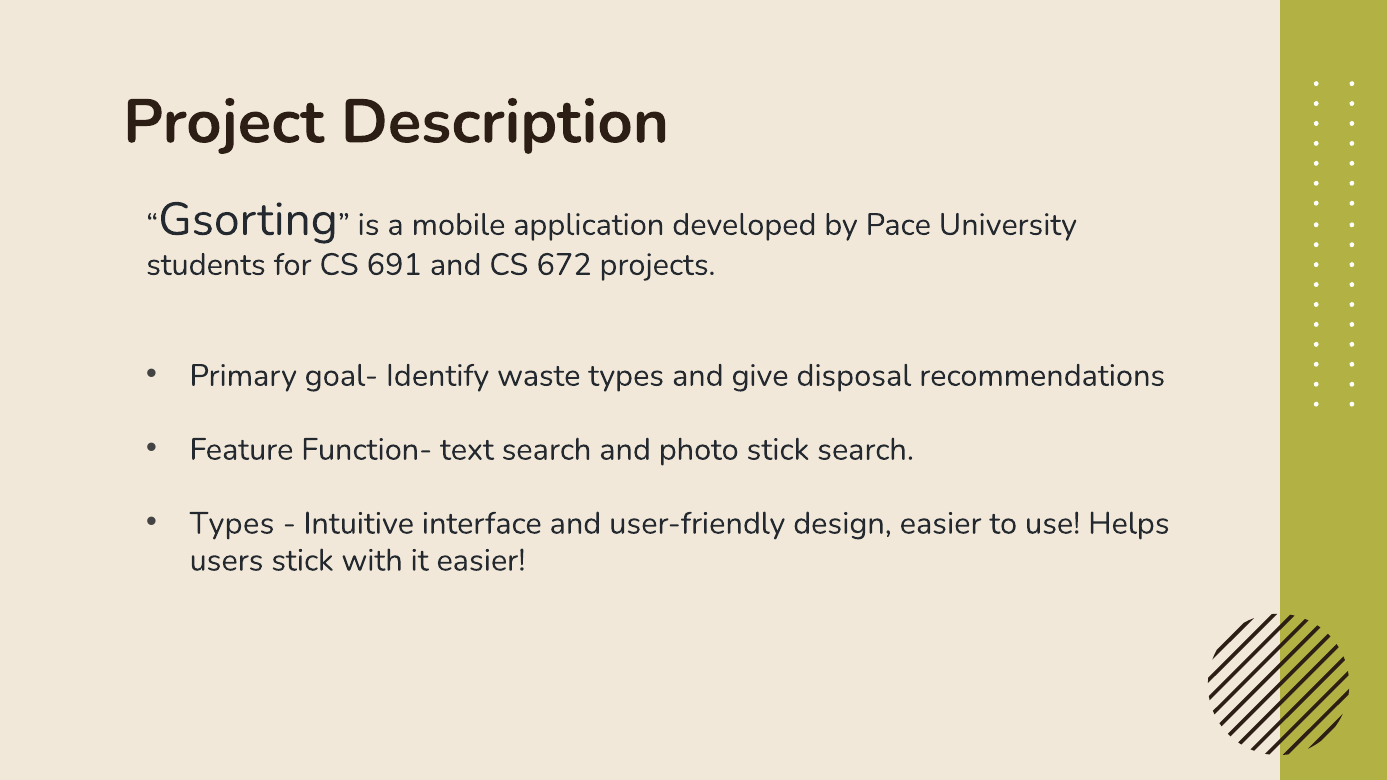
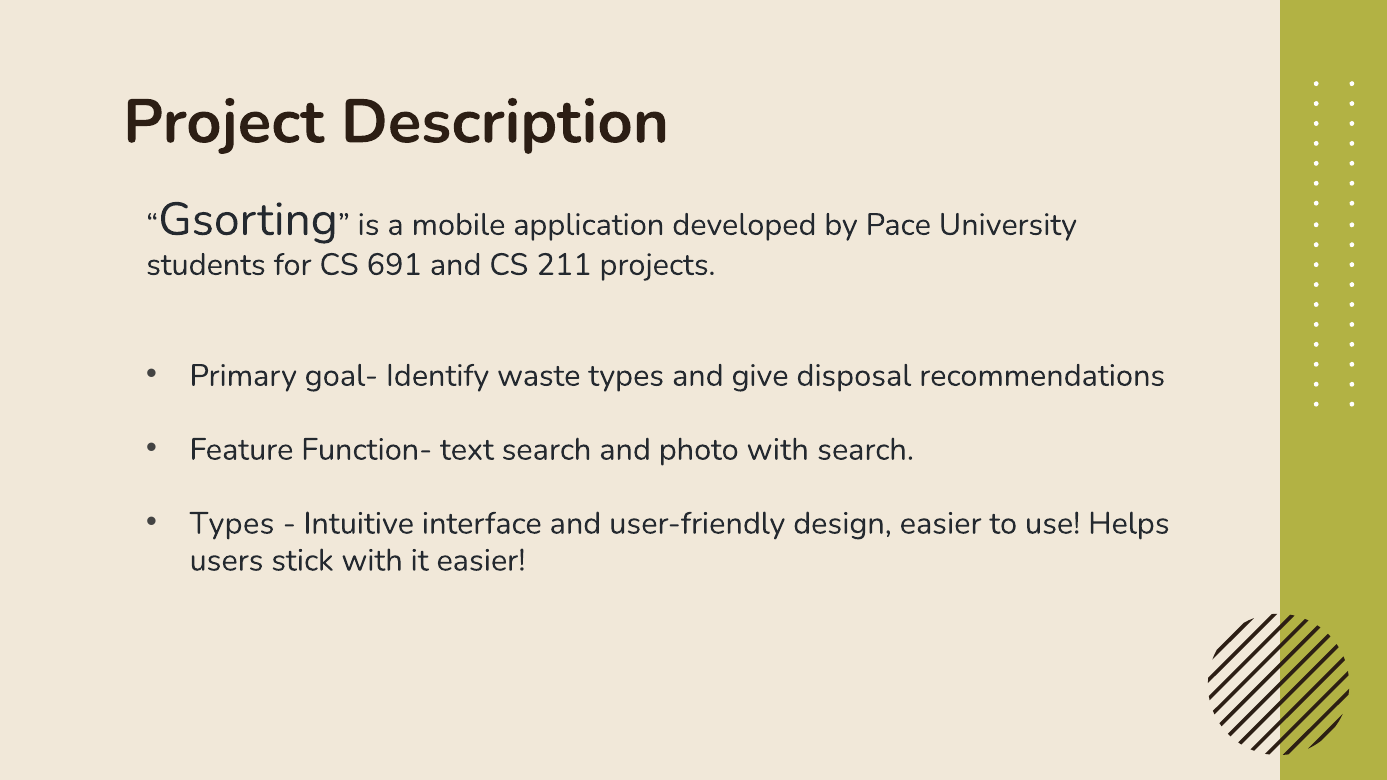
672: 672 -> 211 (564, 265)
photo stick: stick -> with (778, 450)
